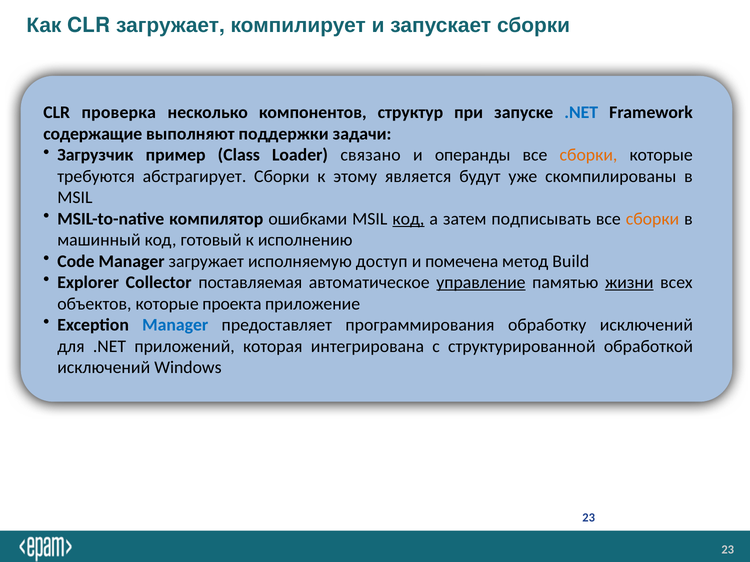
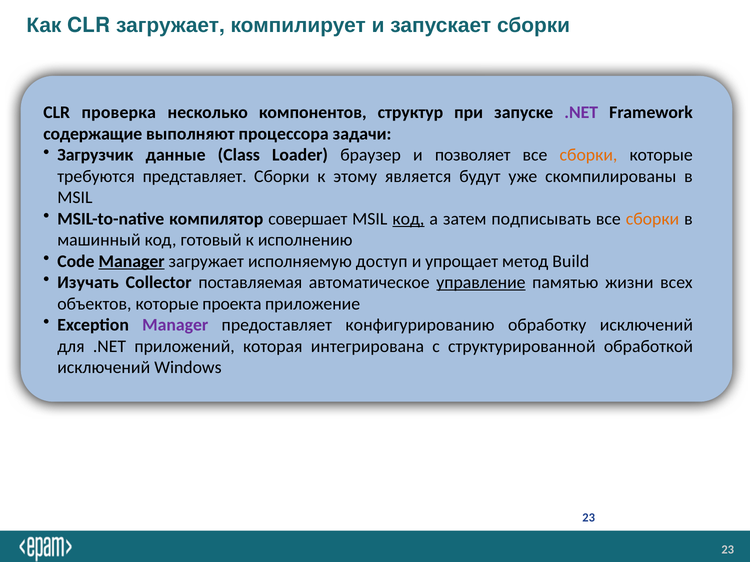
.NET colour: blue -> purple (581, 113)
поддержки: поддержки -> процессора (284, 134)
пример: пример -> данные (176, 155)
связано: связано -> браузер (371, 155)
операнды: операнды -> позволяет (473, 155)
абстрагирует: абстрагирует -> представляет (195, 176)
ошибками: ошибками -> совершает (308, 219)
Manager underline: none -> present (132, 261)
помечена: помечена -> упрощает (462, 261)
Explorer: Explorer -> Изучать (88, 283)
жизни underline: present -> none (629, 283)
Manager colour: blue -> purple (175, 325)
программирования: программирования -> конфигурированию (420, 325)
